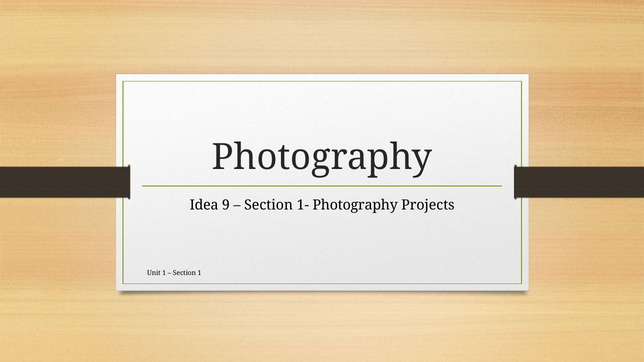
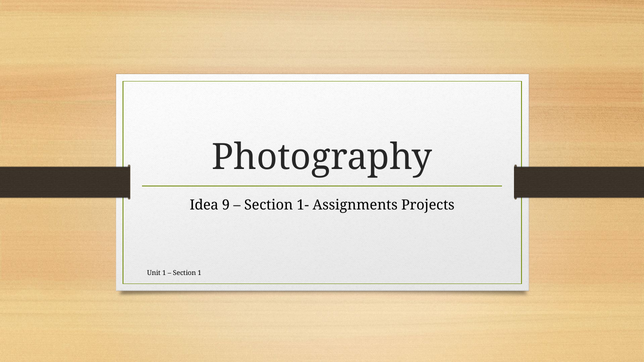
1- Photography: Photography -> Assignments (355, 205)
